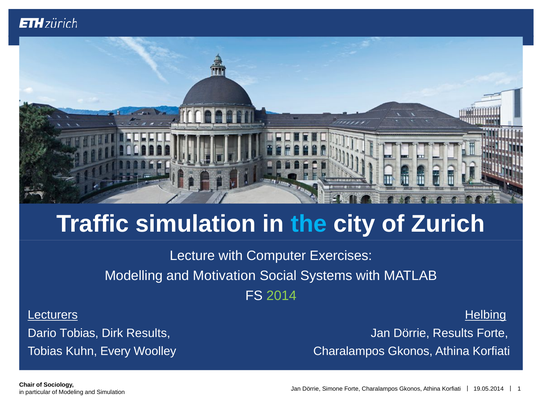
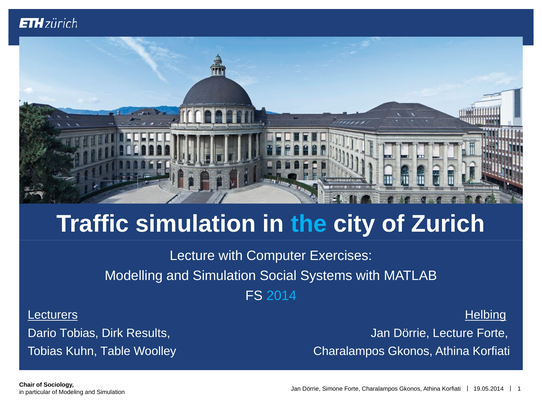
Modelling and Motivation: Motivation -> Simulation (224, 275)
2014 colour: light green -> light blue (281, 295)
Dörrie Results: Results -> Lecture (453, 333)
Every: Every -> Table (115, 351)
